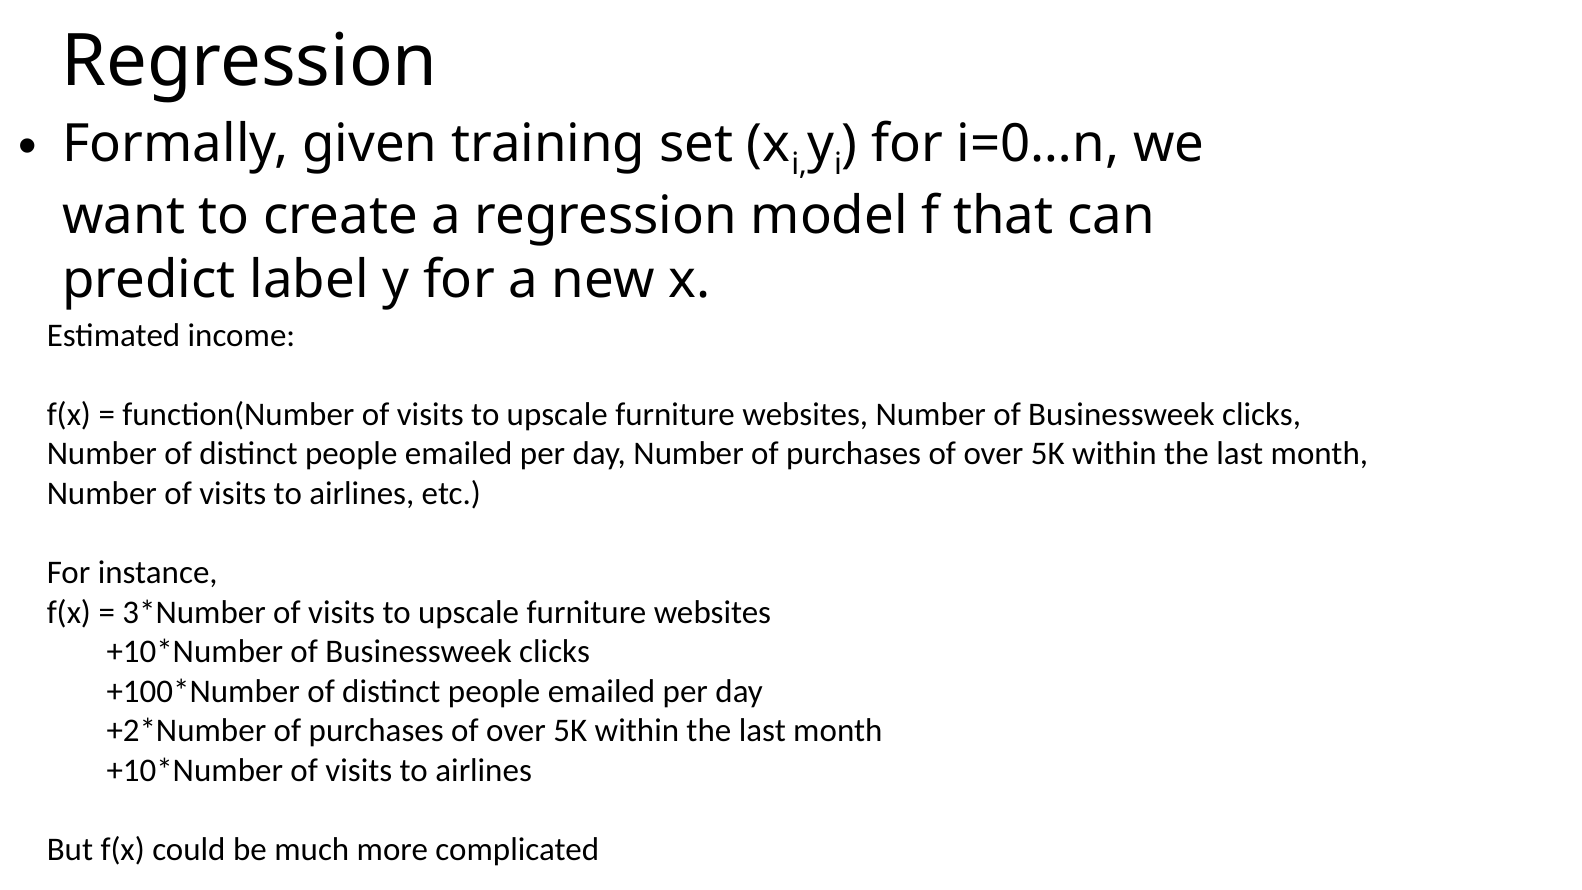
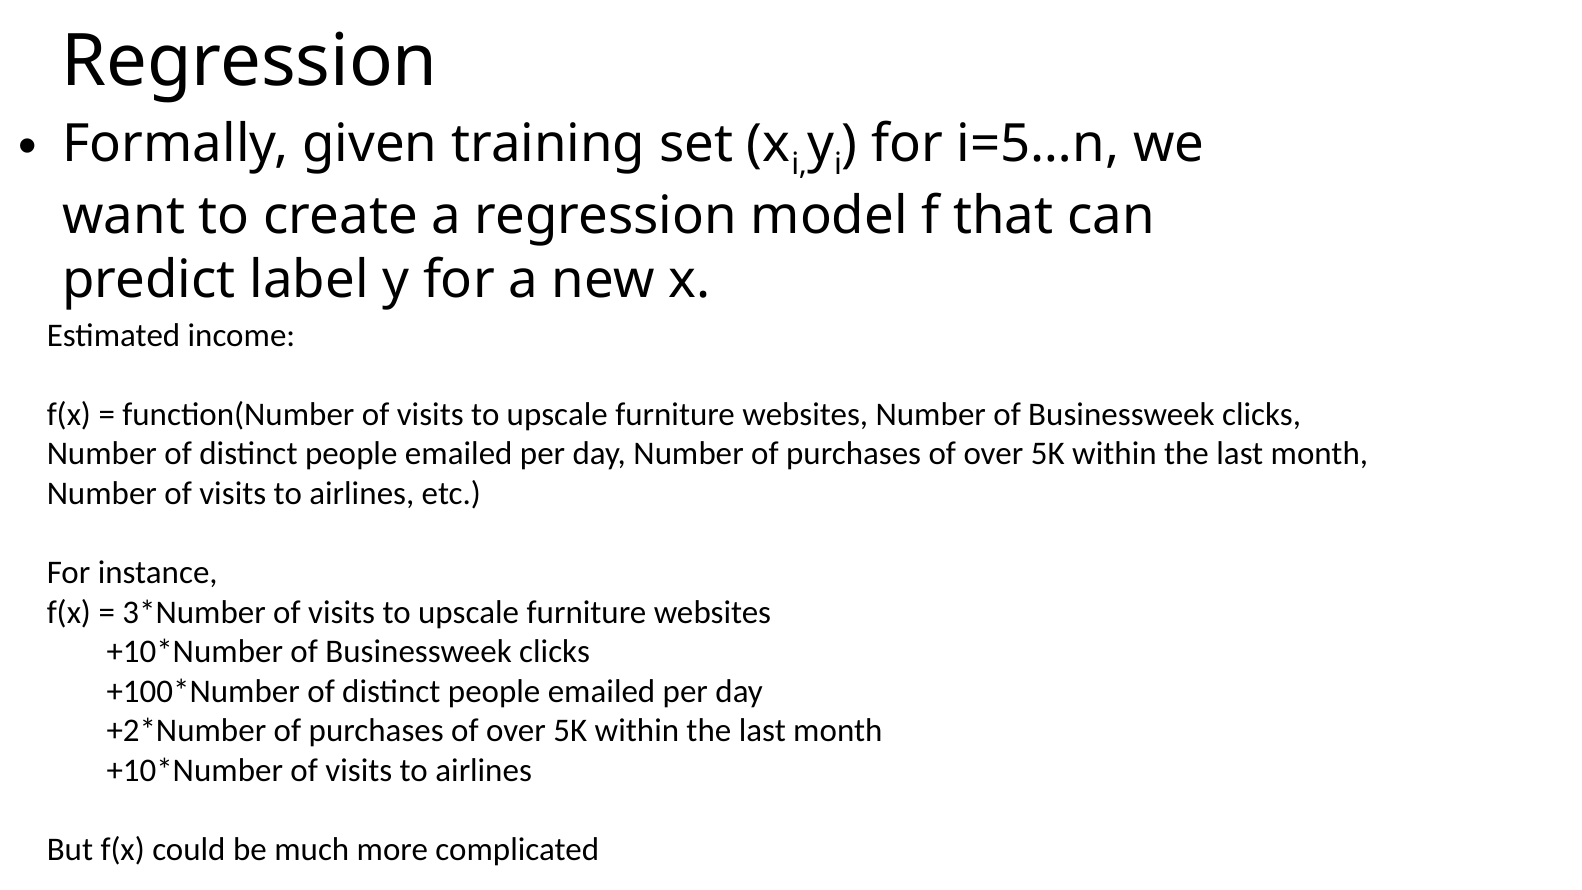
i=0…n: i=0…n -> i=5…n (1038, 144)
